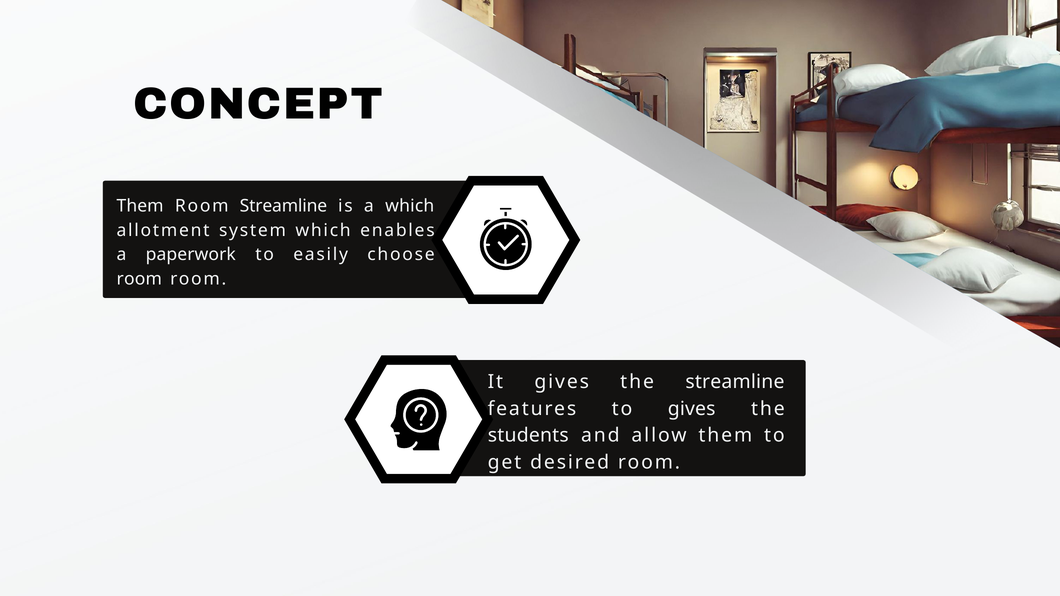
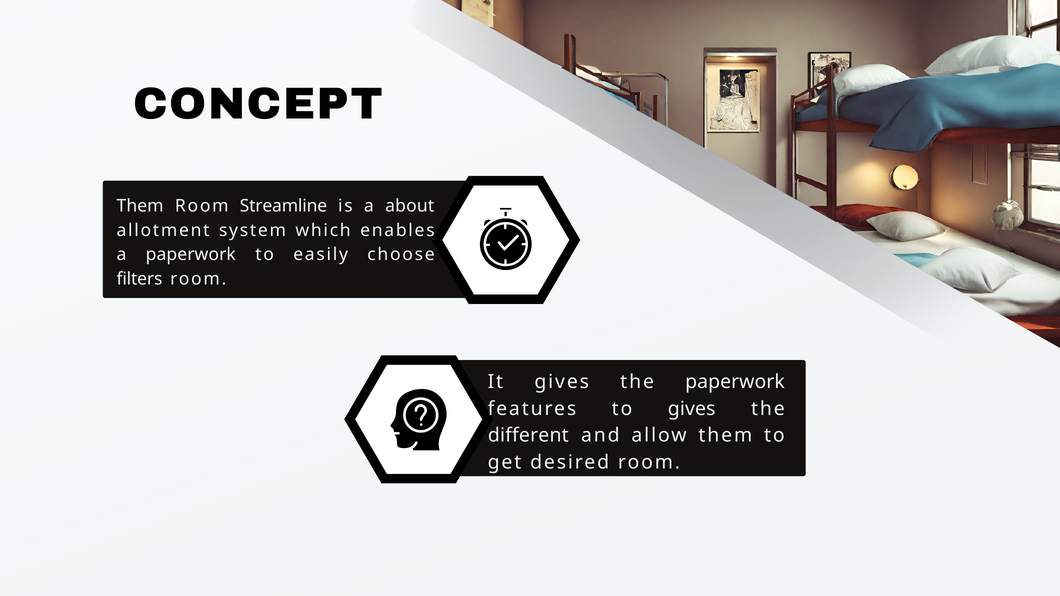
a which: which -> about (410, 206)
room: room -> filters (139, 279)
the streamline: streamline -> paperwork (735, 382)
students: students -> different (528, 436)
